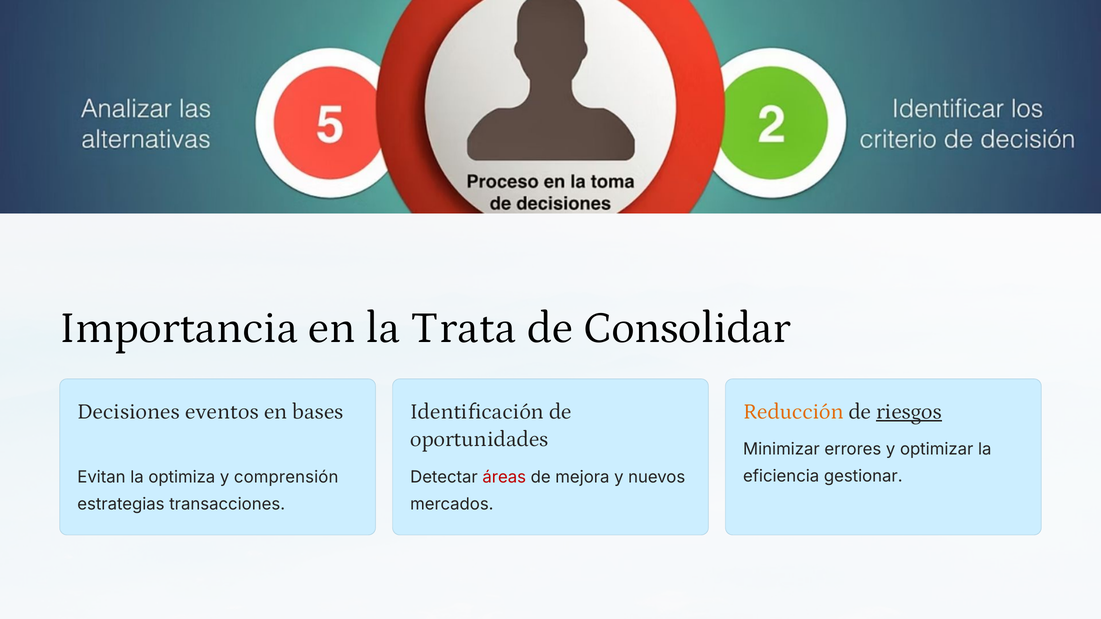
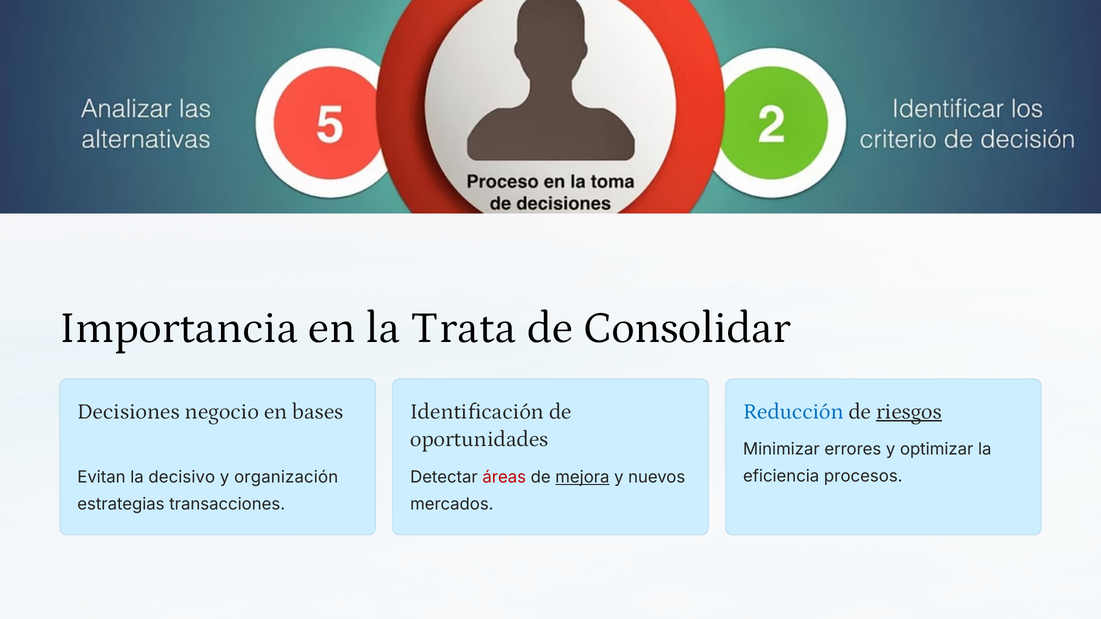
eventos: eventos -> negocio (222, 412)
Reducción colour: orange -> blue (793, 412)
gestionar: gestionar -> procesos (863, 477)
optimiza: optimiza -> decisivo (182, 477)
comprensión: comprensión -> organización (286, 477)
mejora underline: none -> present (582, 477)
